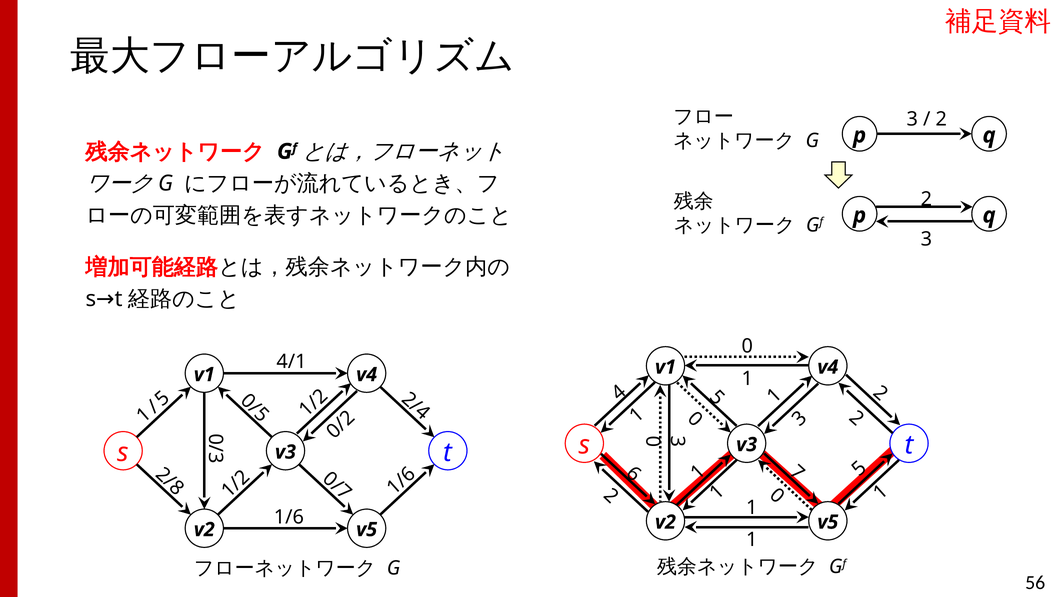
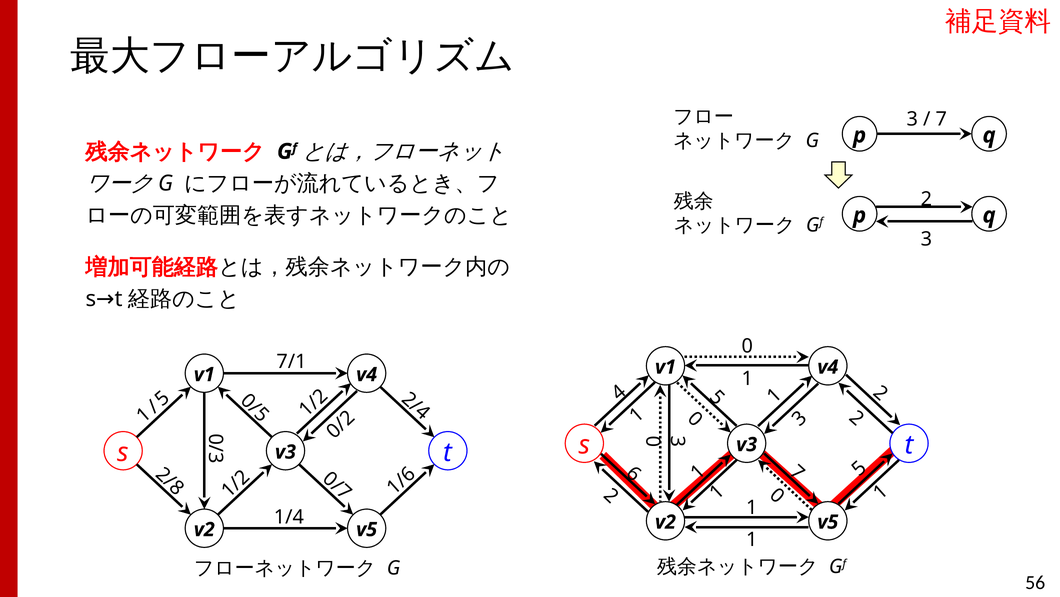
2: 2 -> 7 (941, 119)
4/1: 4/1 -> 7/1 (291, 361)
1/6: 1/6 -> 1/4 (289, 516)
